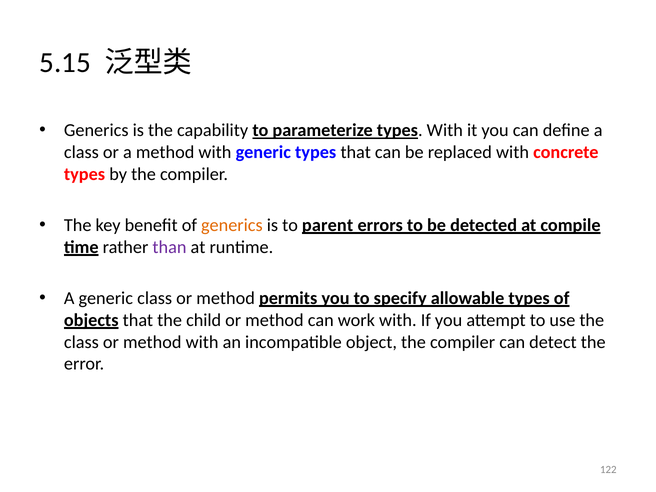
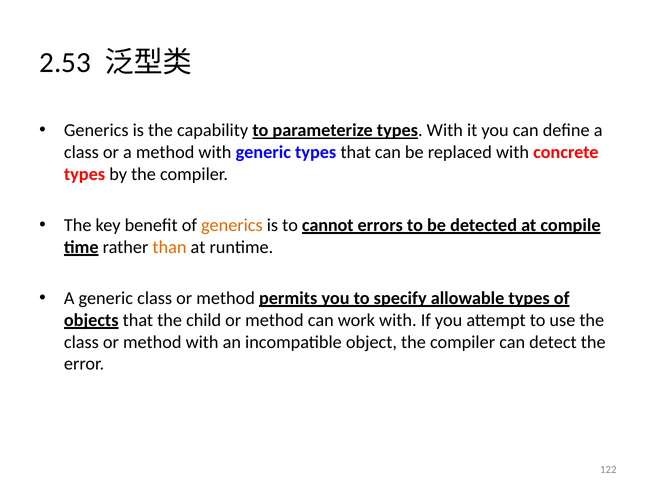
5.15: 5.15 -> 2.53 (65, 63)
parent: parent -> cannot (328, 225)
than colour: purple -> orange (170, 247)
